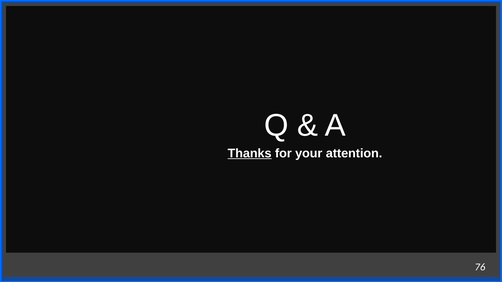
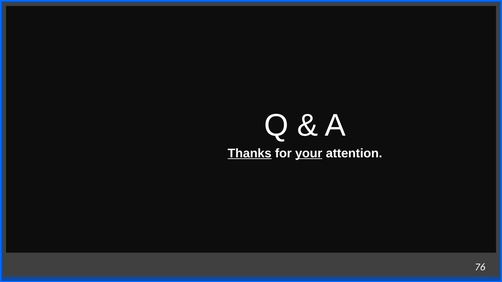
your underline: none -> present (309, 153)
